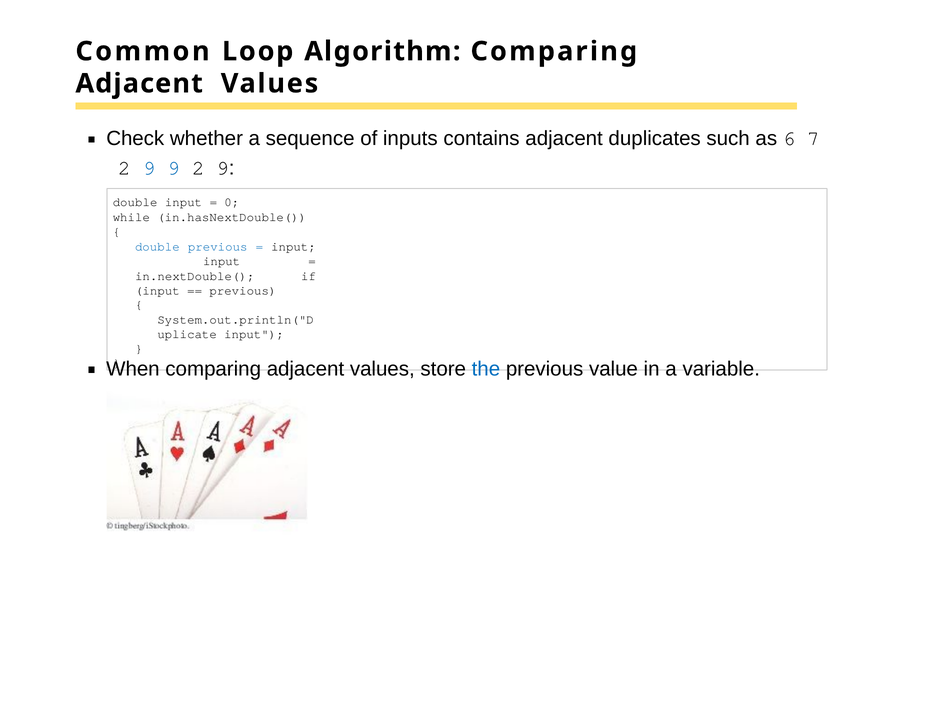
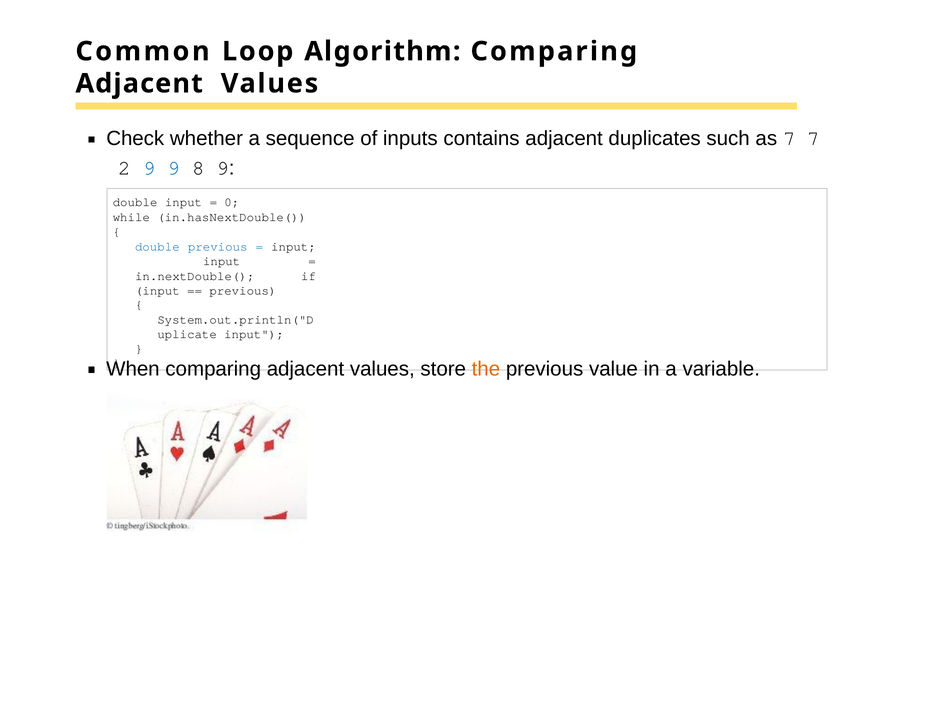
as 6: 6 -> 7 (789, 139)
9 2: 2 -> 8 (198, 168)
the colour: blue -> orange (486, 369)
